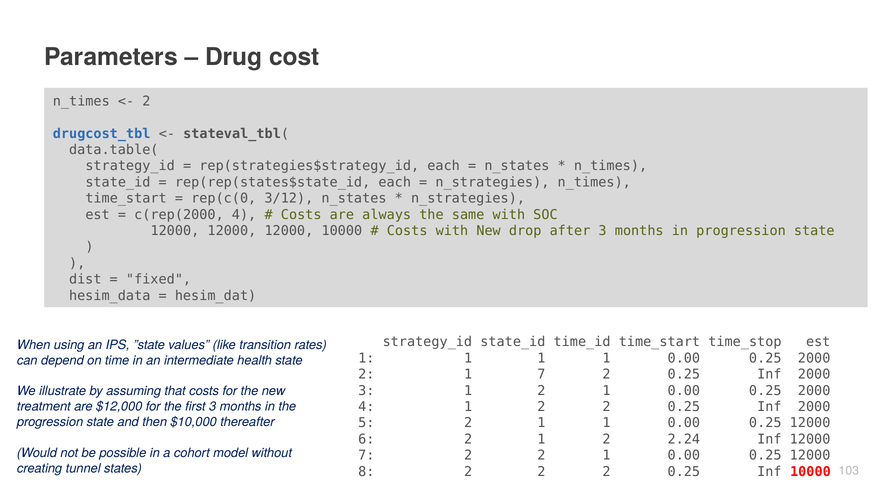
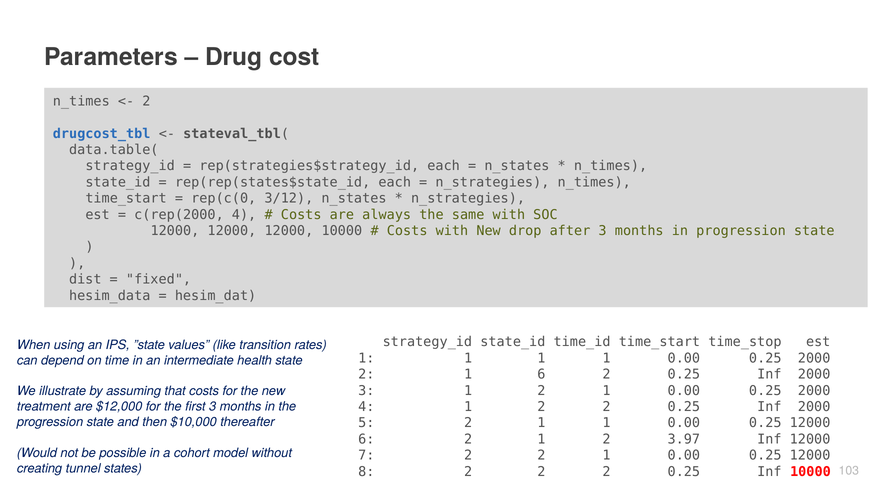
1 7: 7 -> 6 (541, 374)
2.24: 2.24 -> 3.97 (684, 439)
